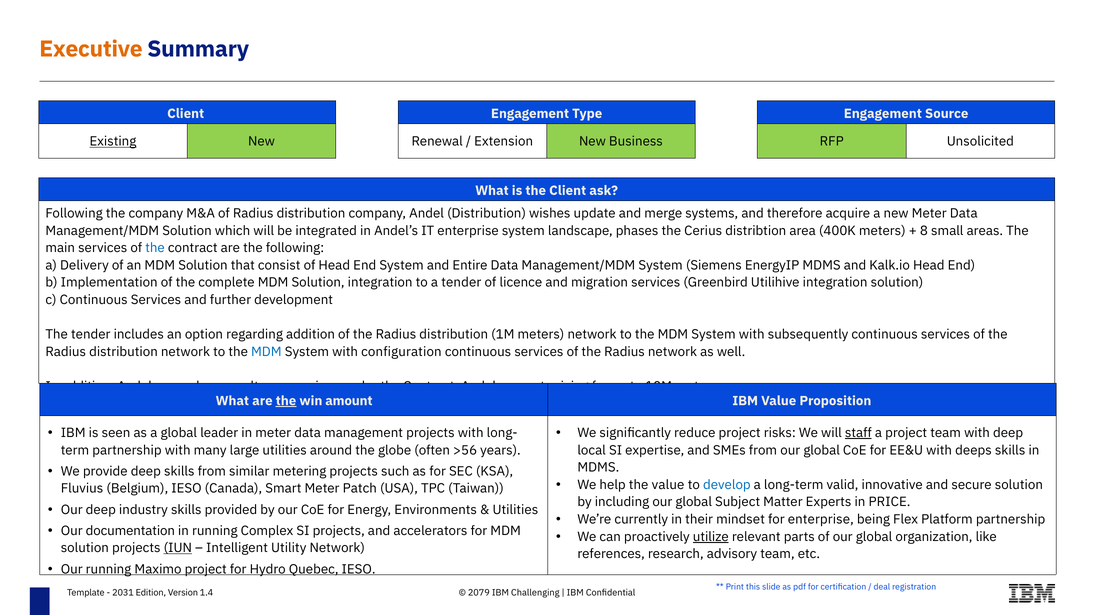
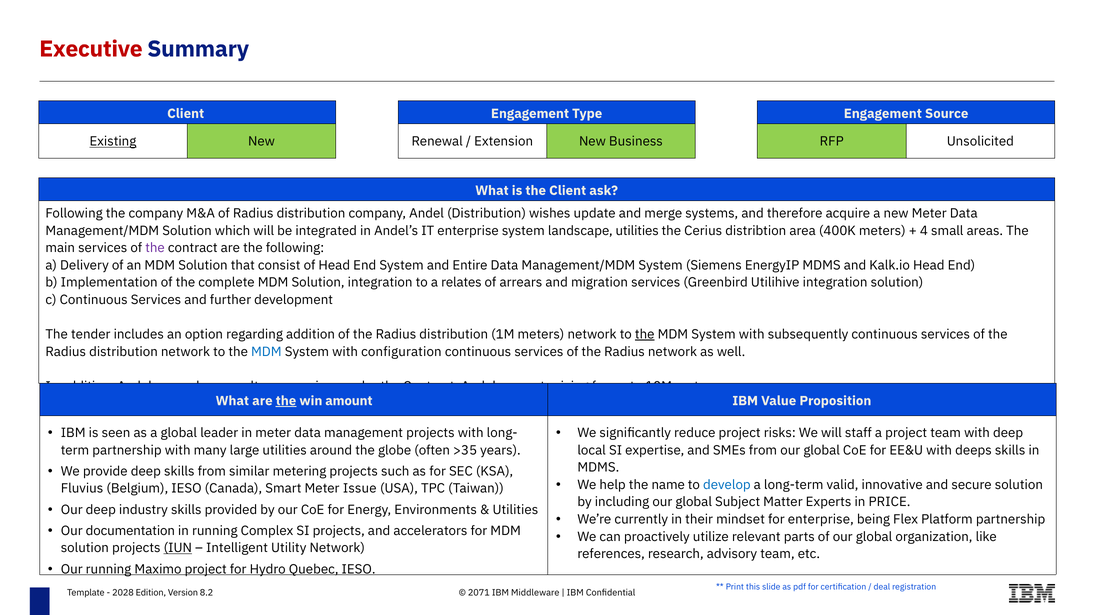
Executive colour: orange -> red (91, 49)
landscape phases: phases -> utilities (637, 231)
8: 8 -> 4 (924, 231)
the colour: blue -> purple (155, 248)
a tender: tender -> relates (461, 283)
licence: licence -> arrears (521, 283)
the underline: none -> present (645, 335)
staff underline: present -> none (858, 433)
>56: >56 -> >35 (465, 450)
the value: value -> name (668, 485)
Patch: Patch -> Issue (360, 489)
utilize underline: present -> none (711, 537)
2031: 2031 -> 2028 (123, 593)
1.4: 1.4 -> 8.2 (207, 593)
2079: 2079 -> 2071 (479, 593)
Challenging: Challenging -> Middleware (535, 593)
